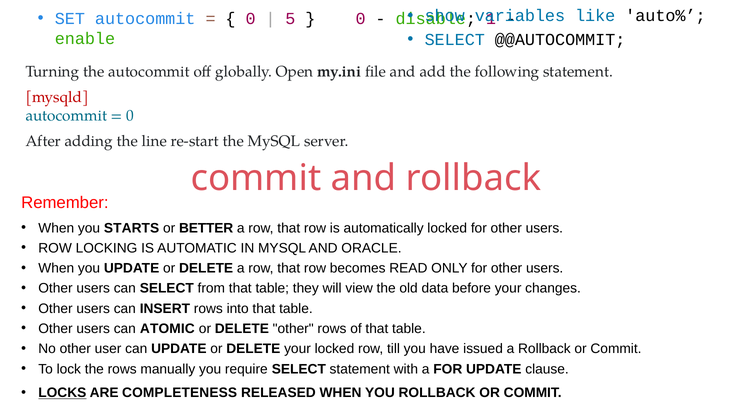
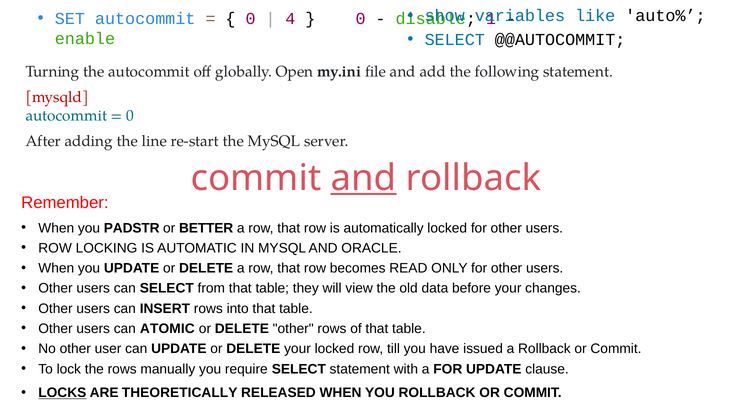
5: 5 -> 4 (290, 18)
and underline: none -> present (364, 178)
STARTS: STARTS -> PADSTR (132, 228)
COMPLETENESS: COMPLETENESS -> THEORETICALLY (180, 393)
